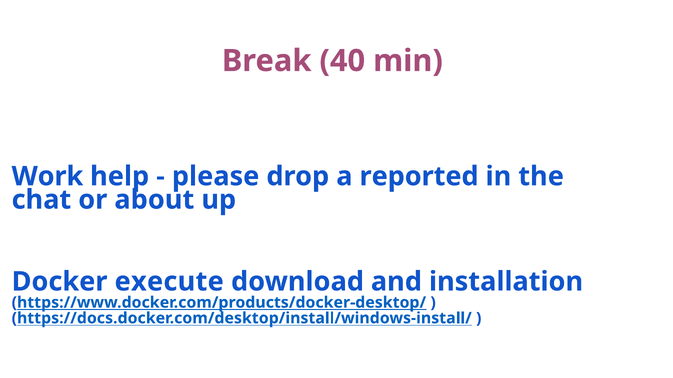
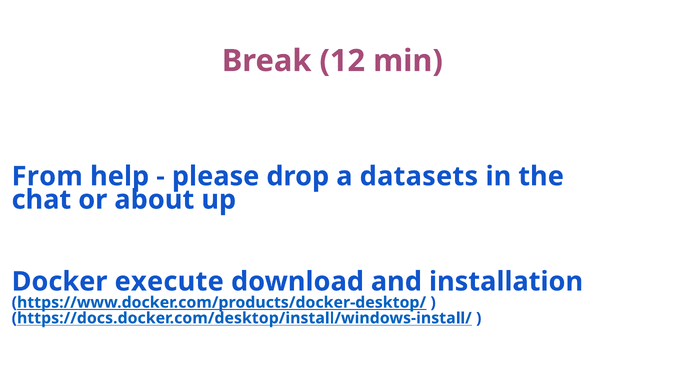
40: 40 -> 12 (342, 61)
Work: Work -> From (47, 177)
reported: reported -> datasets (419, 177)
